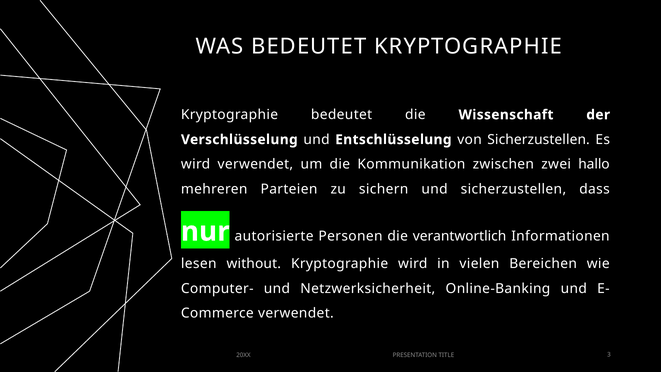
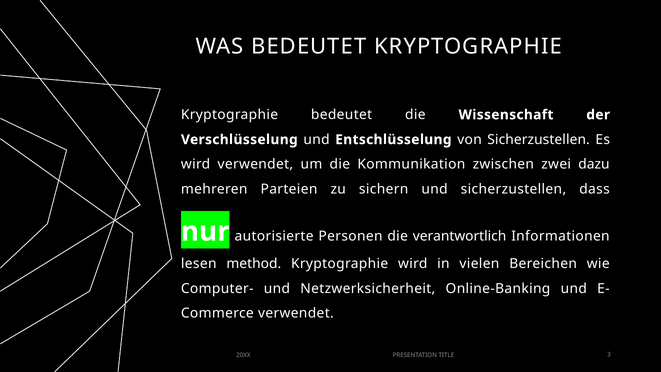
hallo: hallo -> dazu (594, 164)
without: without -> method (254, 264)
